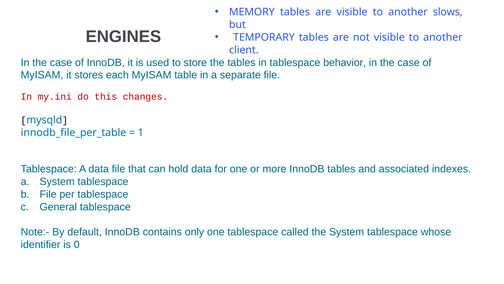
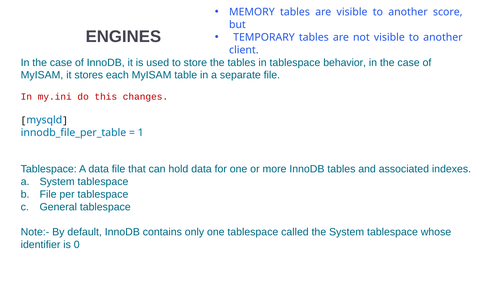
slows: slows -> score (448, 12)
